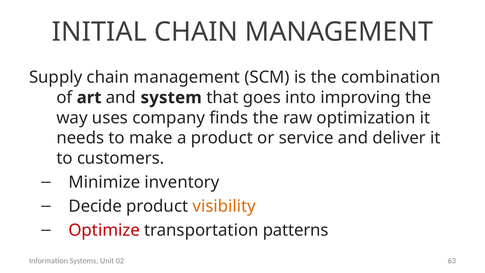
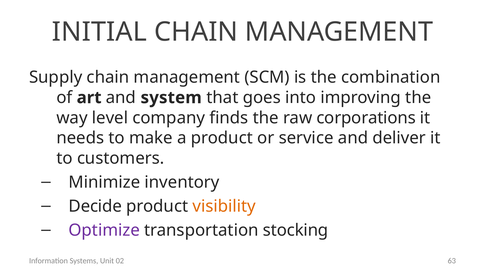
uses: uses -> level (110, 118)
optimization: optimization -> corporations (366, 118)
Optimize colour: red -> purple (104, 230)
patterns: patterns -> stocking (296, 230)
